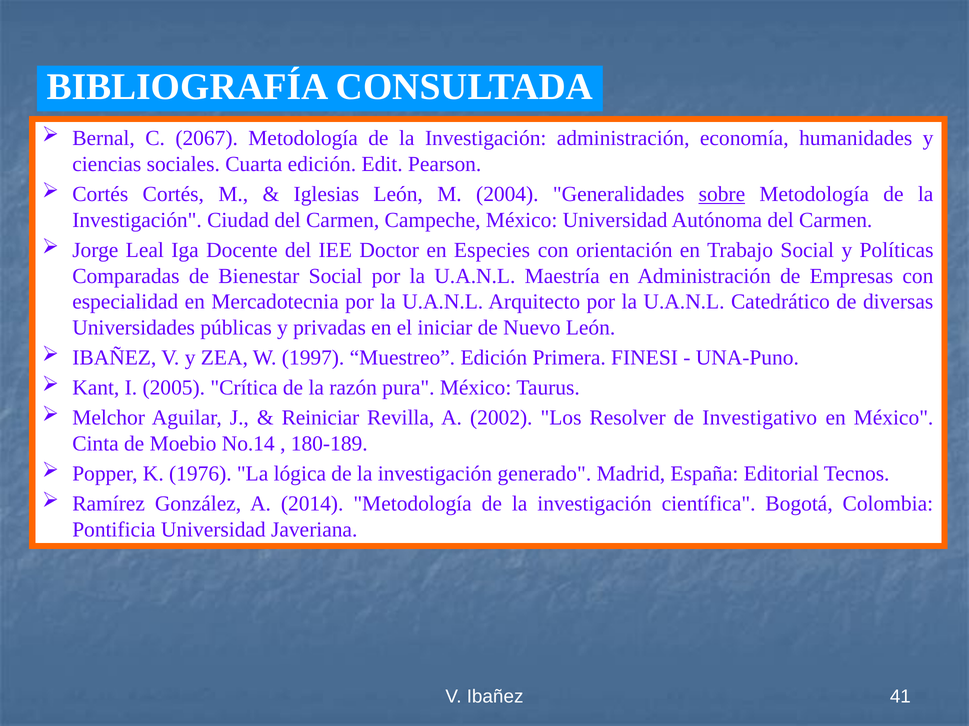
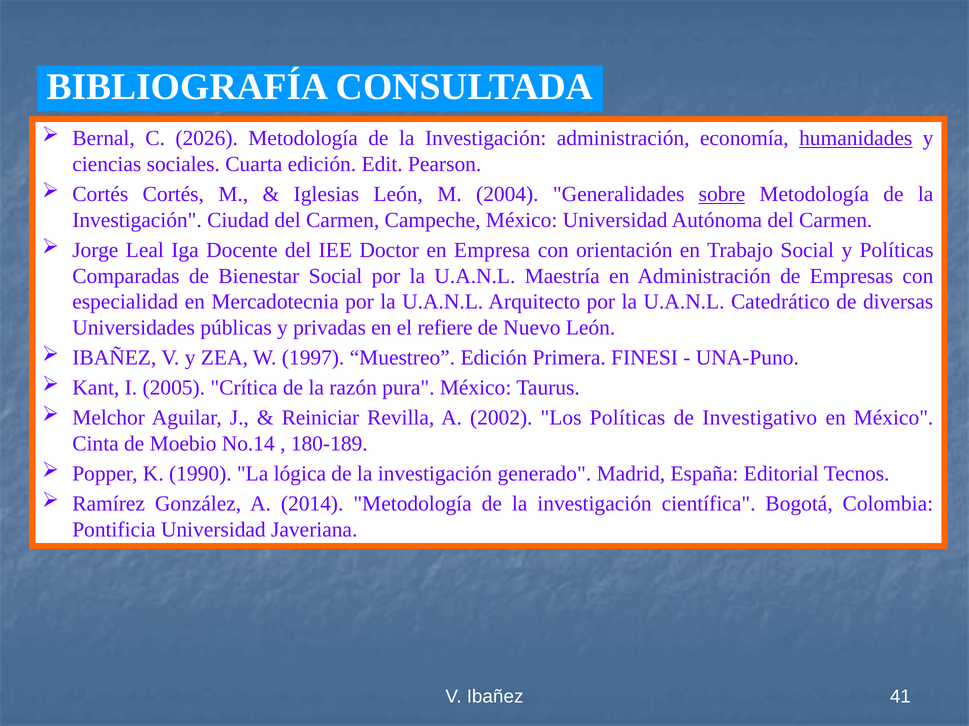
2067: 2067 -> 2026 (207, 138)
humanidades underline: none -> present (856, 138)
Especies: Especies -> Empresa (492, 250)
iniciar: iniciar -> refiere (445, 328)
Los Resolver: Resolver -> Políticas (628, 418)
1976: 1976 -> 1990 (200, 474)
